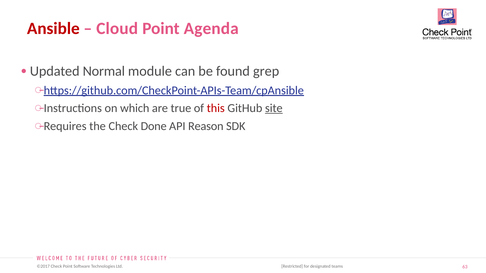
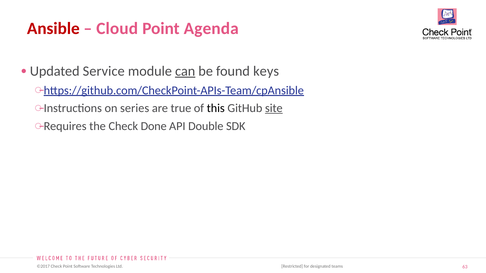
Normal: Normal -> Service (104, 71)
can underline: none -> present (185, 71)
grep: grep -> keys (266, 71)
which: which -> series (135, 108)
this colour: red -> black (216, 108)
Reason: Reason -> Double (206, 126)
